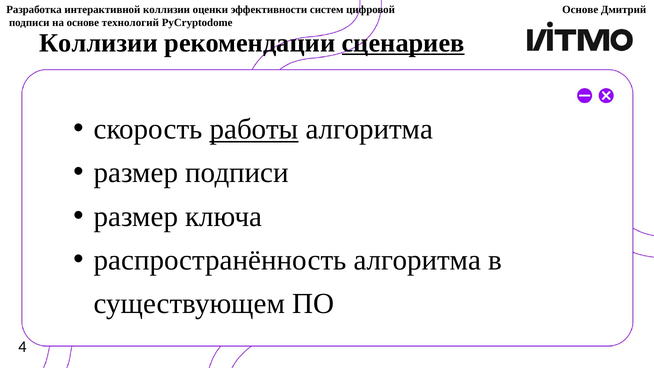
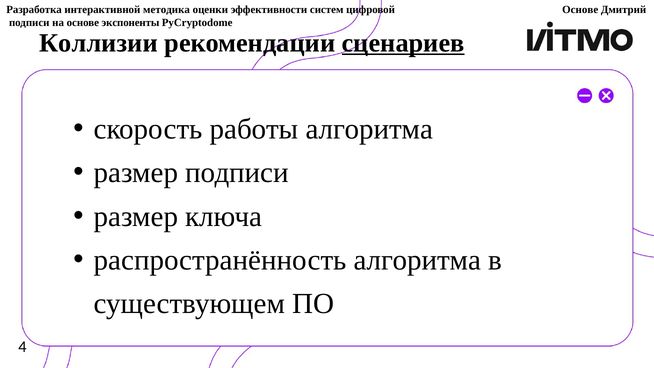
интерактивной коллизии: коллизии -> методика (166, 9)
технологий: технологий -> экспоненты (131, 23)
работы underline: present -> none (254, 129)
